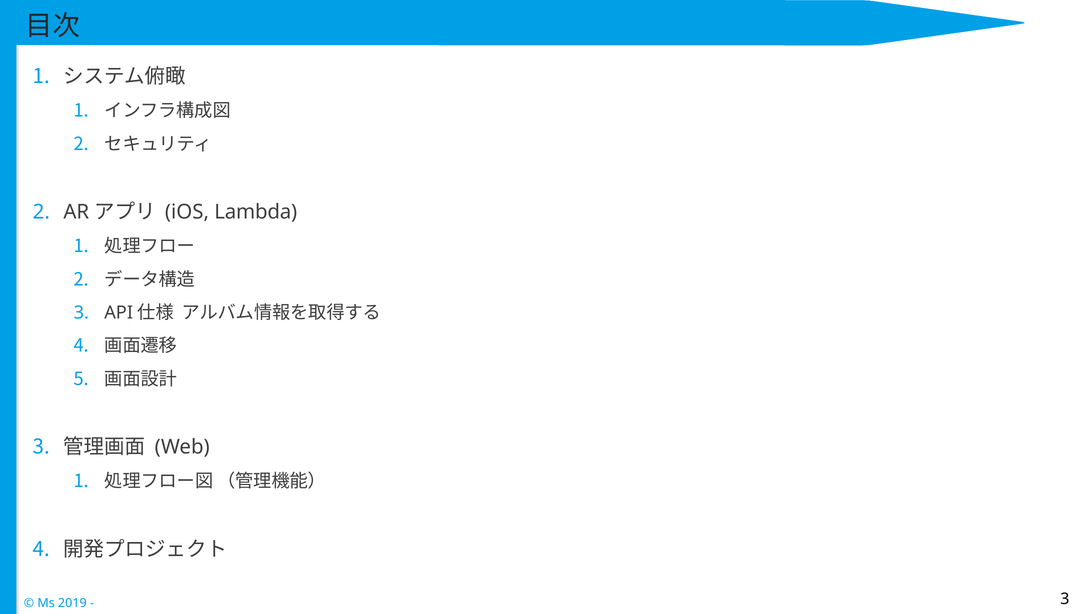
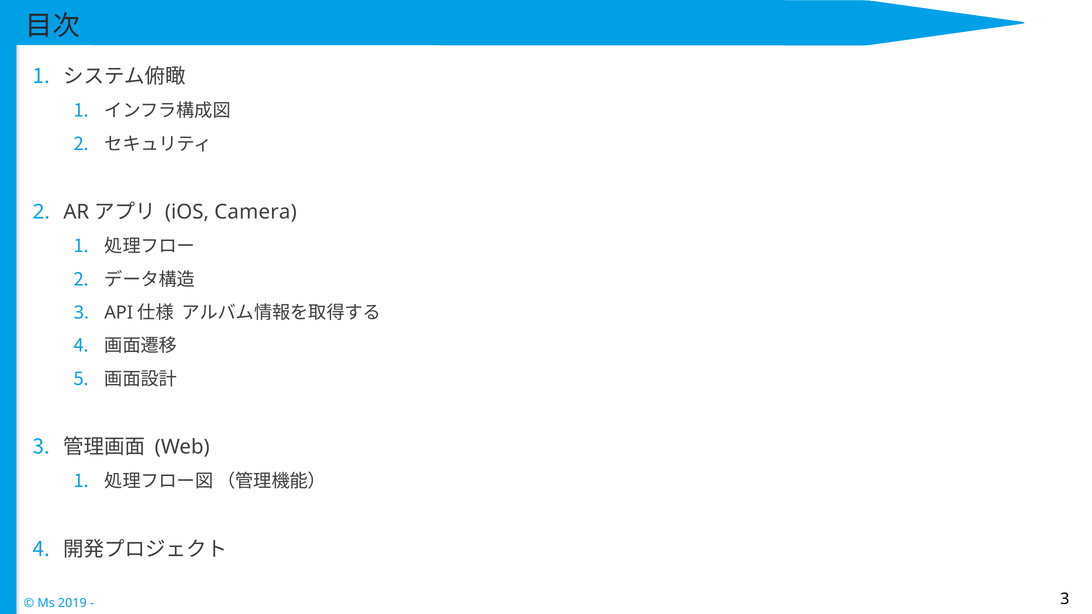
Lambda: Lambda -> Camera (256, 212)
